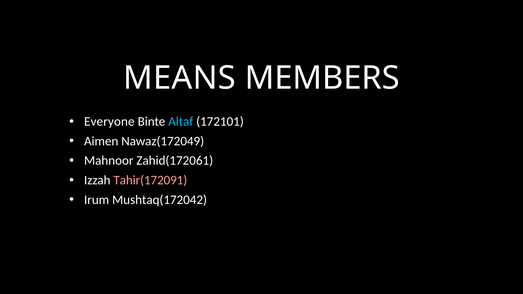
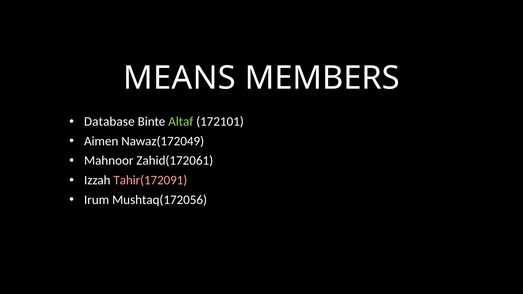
Everyone: Everyone -> Database (109, 122)
Altaf colour: light blue -> light green (181, 122)
Mushtaq(172042: Mushtaq(172042 -> Mushtaq(172056 (160, 200)
